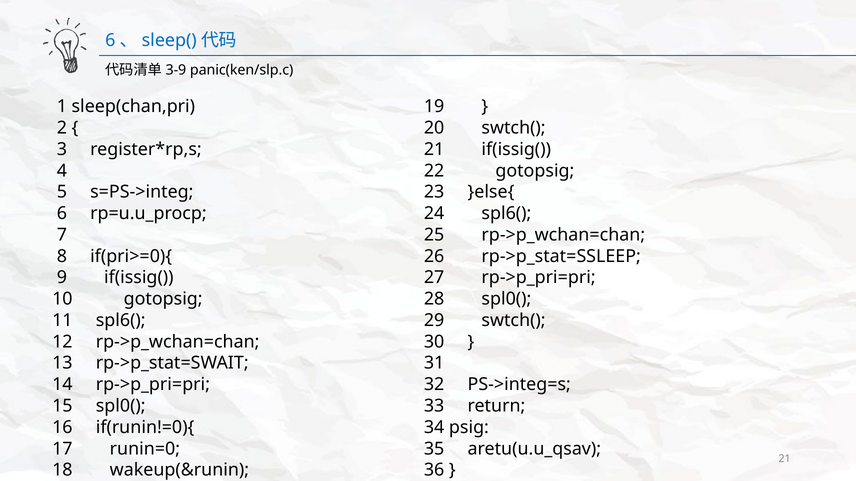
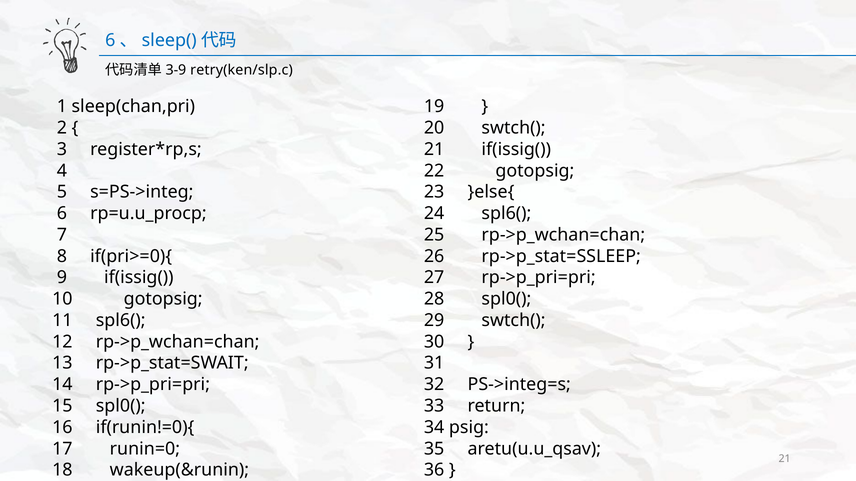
panic(ken/slp.c: panic(ken/slp.c -> retry(ken/slp.c (242, 70)
